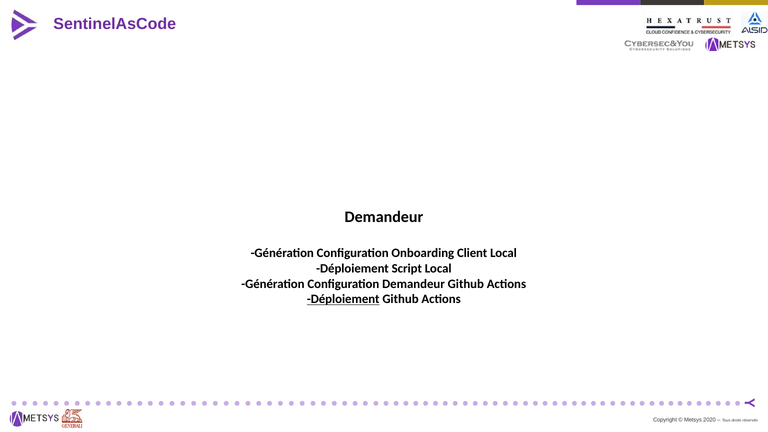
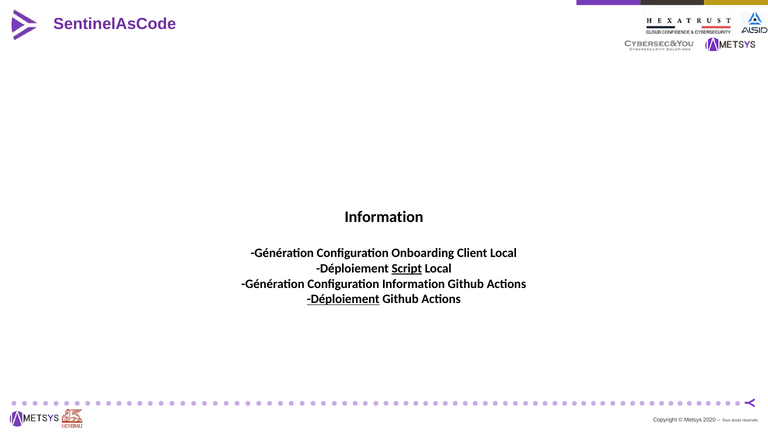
Demandeur: Demandeur -> Information (384, 217)
Script underline: none -> present (407, 269)
Configuration Demandeur: Demandeur -> Information (414, 284)
